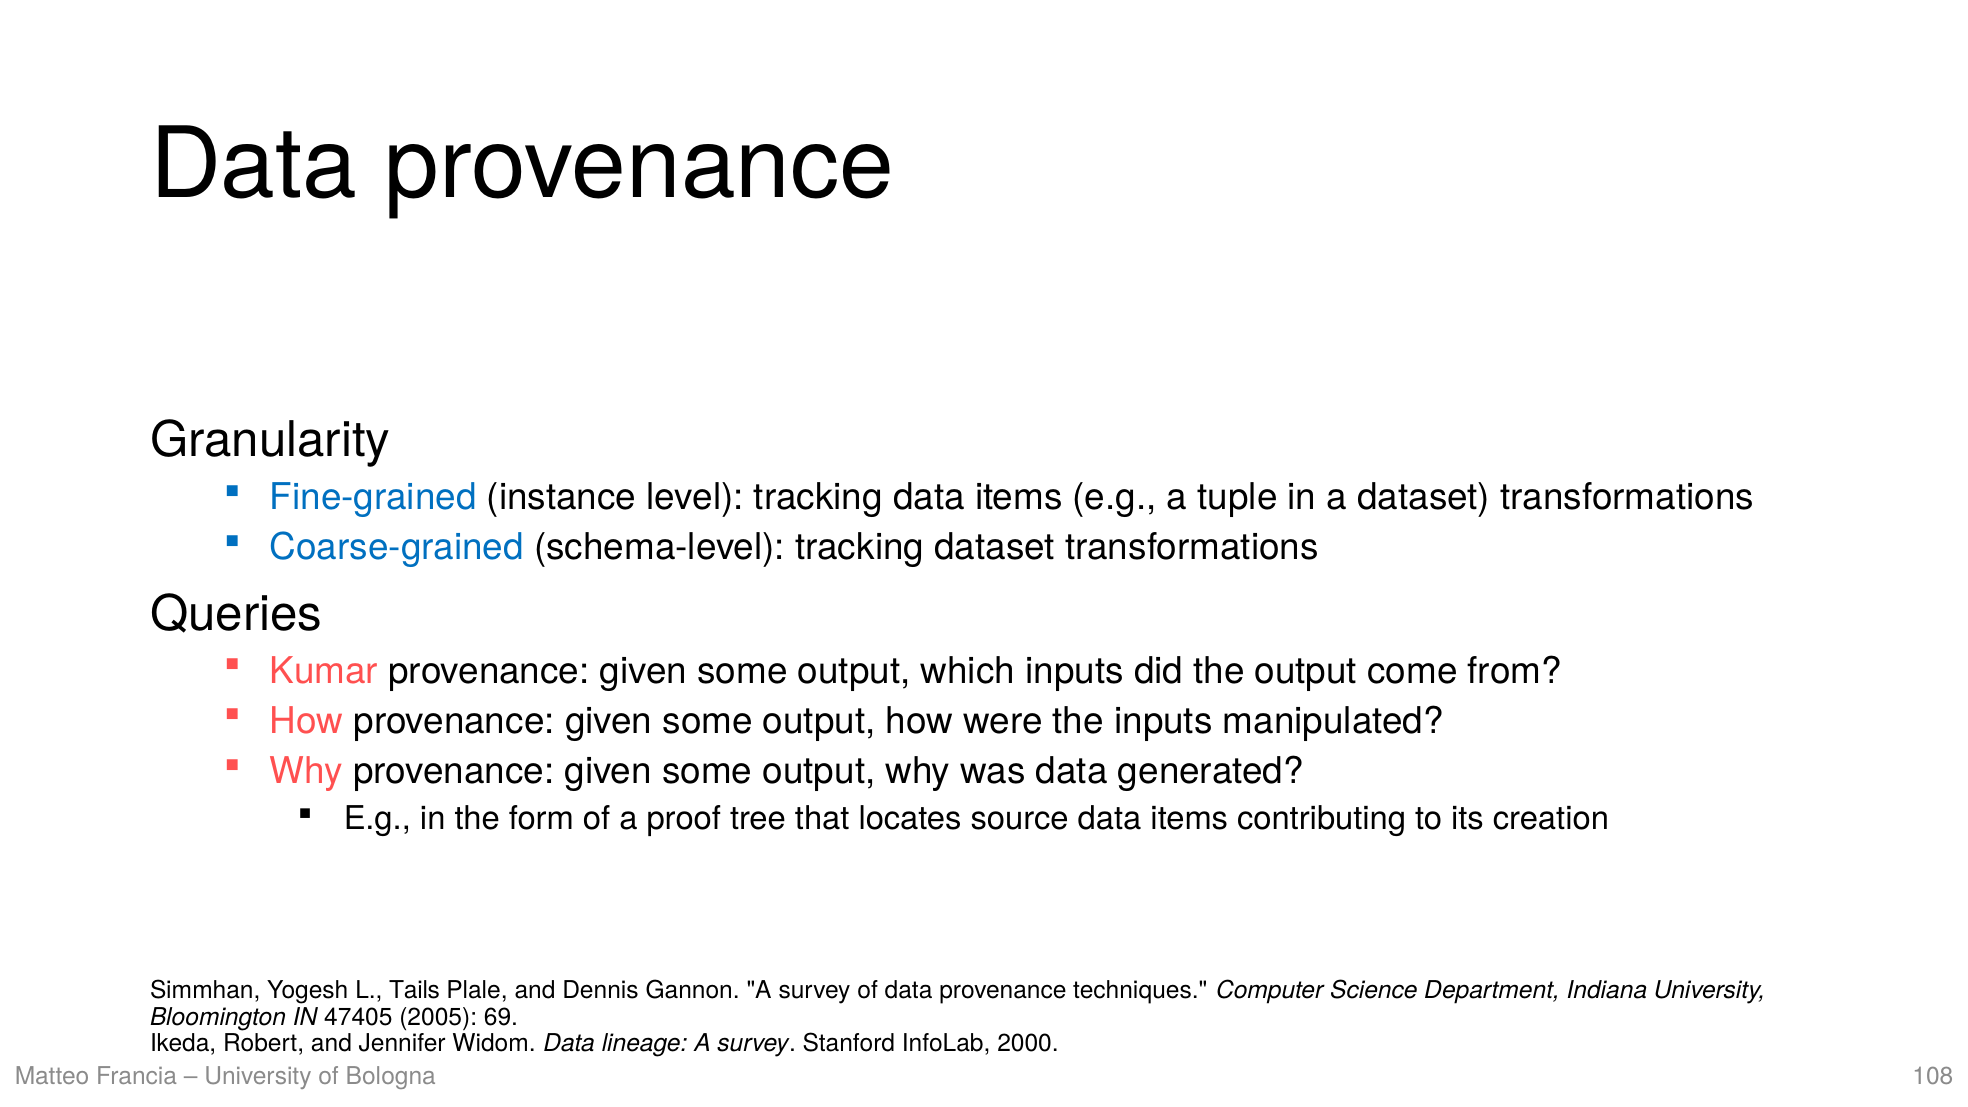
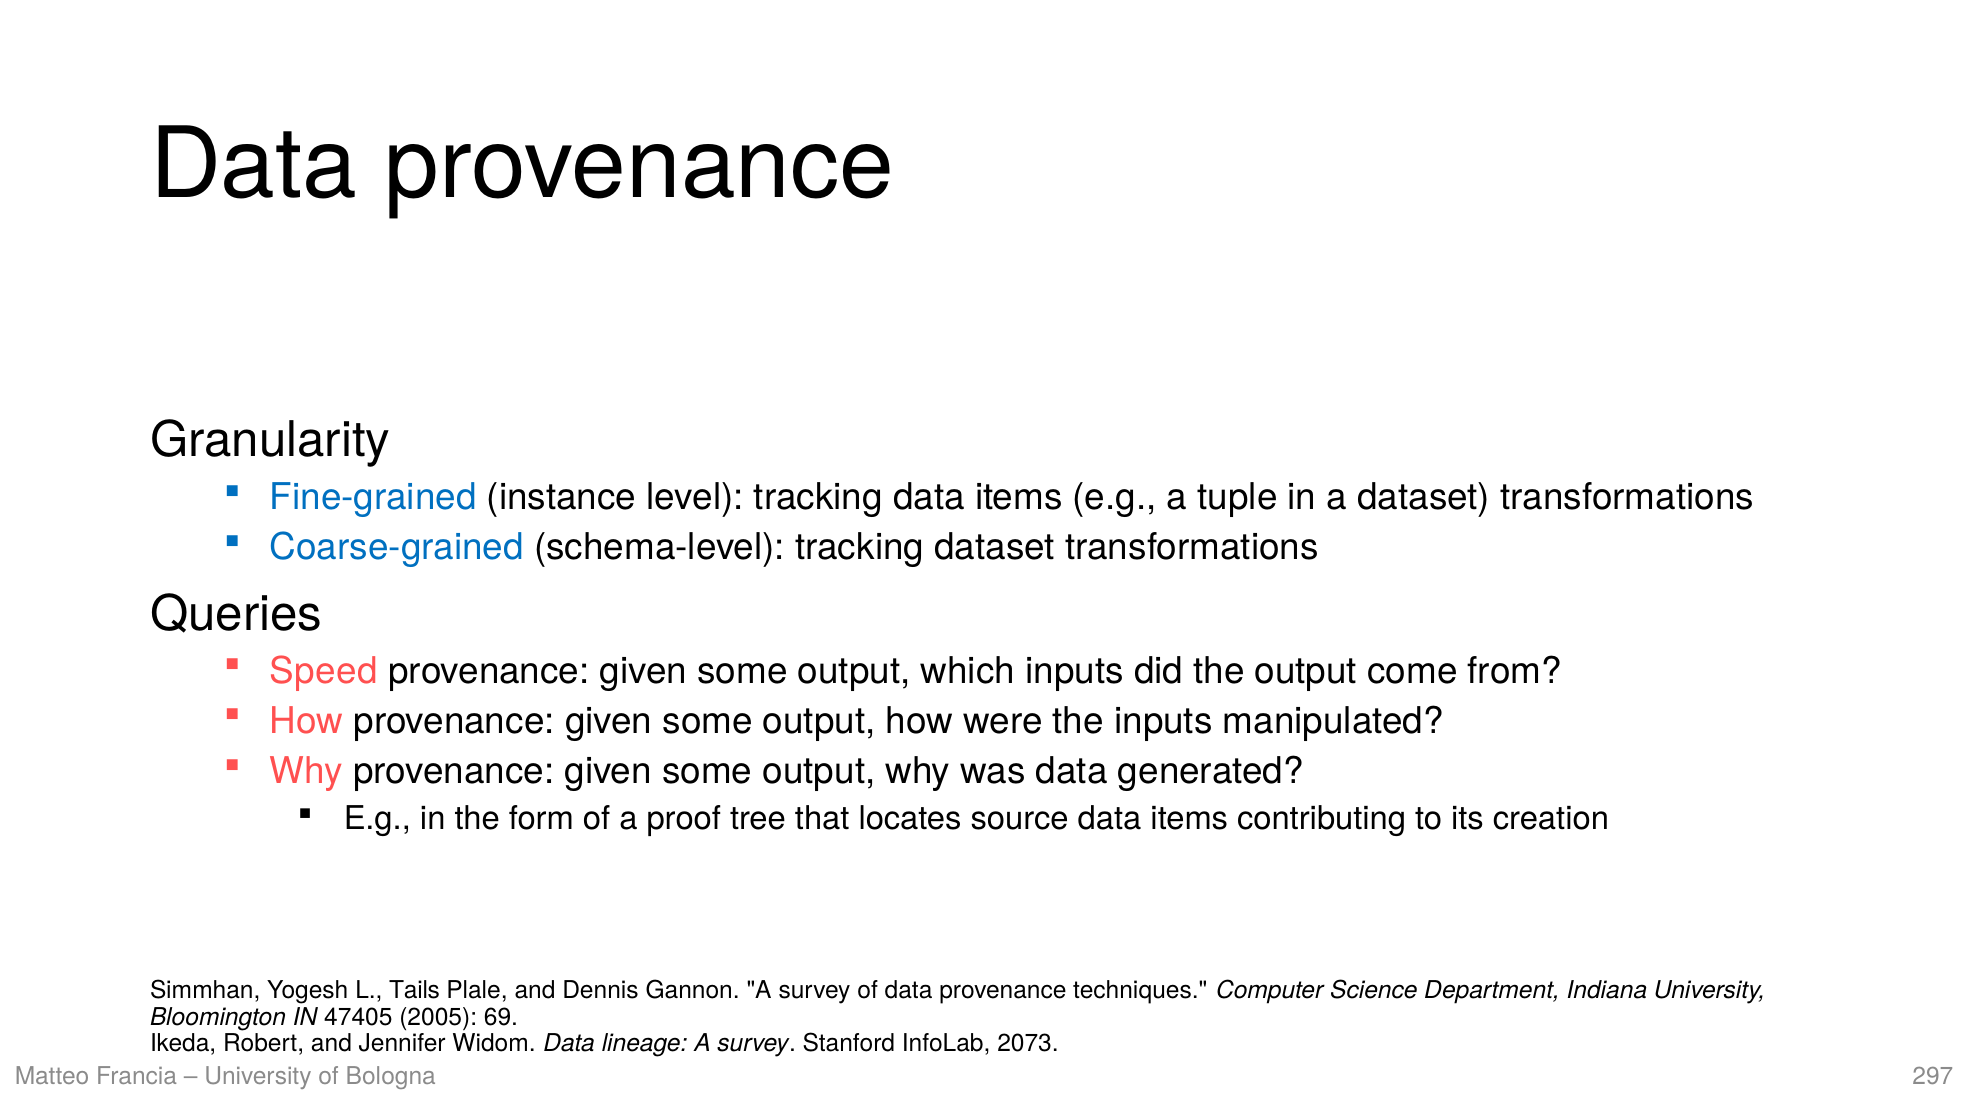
Kumar: Kumar -> Speed (324, 671)
2000: 2000 -> 2073 (1028, 1044)
108: 108 -> 297 (1933, 1076)
